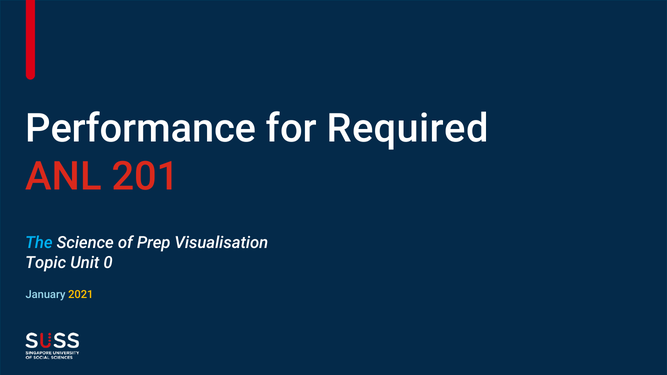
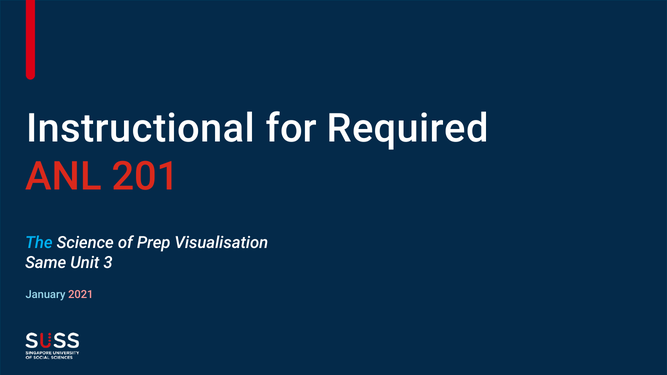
Performance: Performance -> Instructional (141, 129)
Topic: Topic -> Same (46, 263)
0: 0 -> 3 (108, 263)
2021 colour: yellow -> pink (81, 295)
